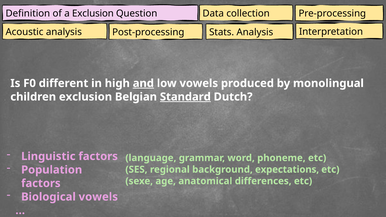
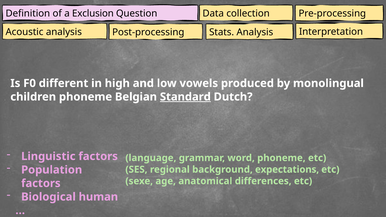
and underline: present -> none (143, 83)
children exclusion: exclusion -> phoneme (86, 97)
Biological vowels: vowels -> human (98, 197)
